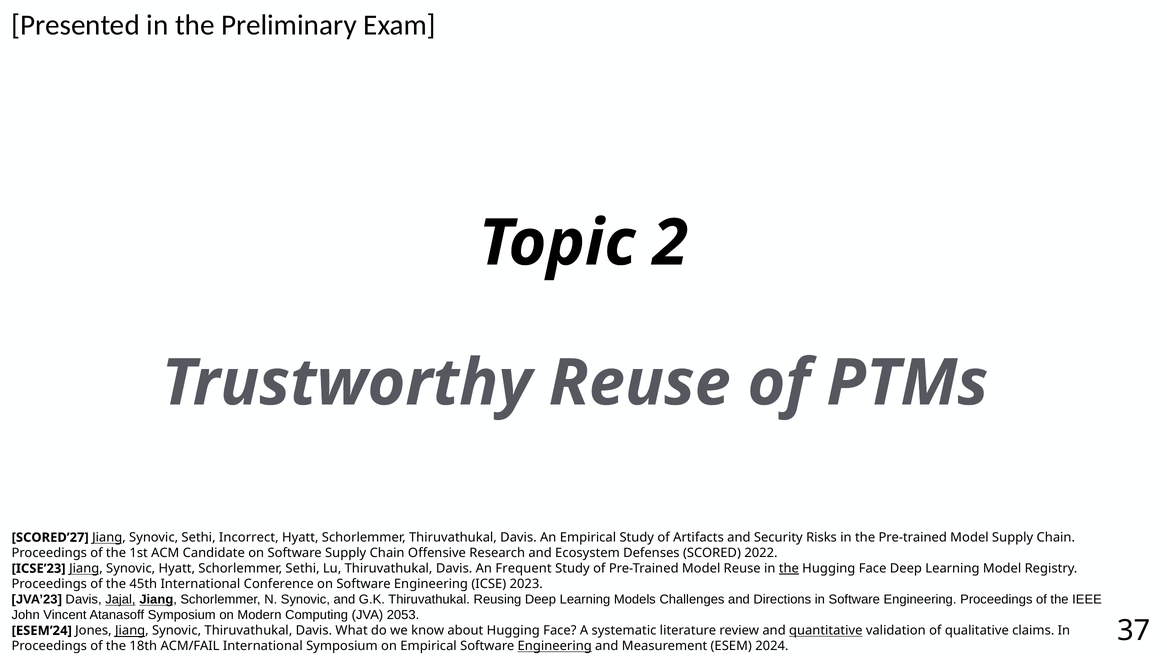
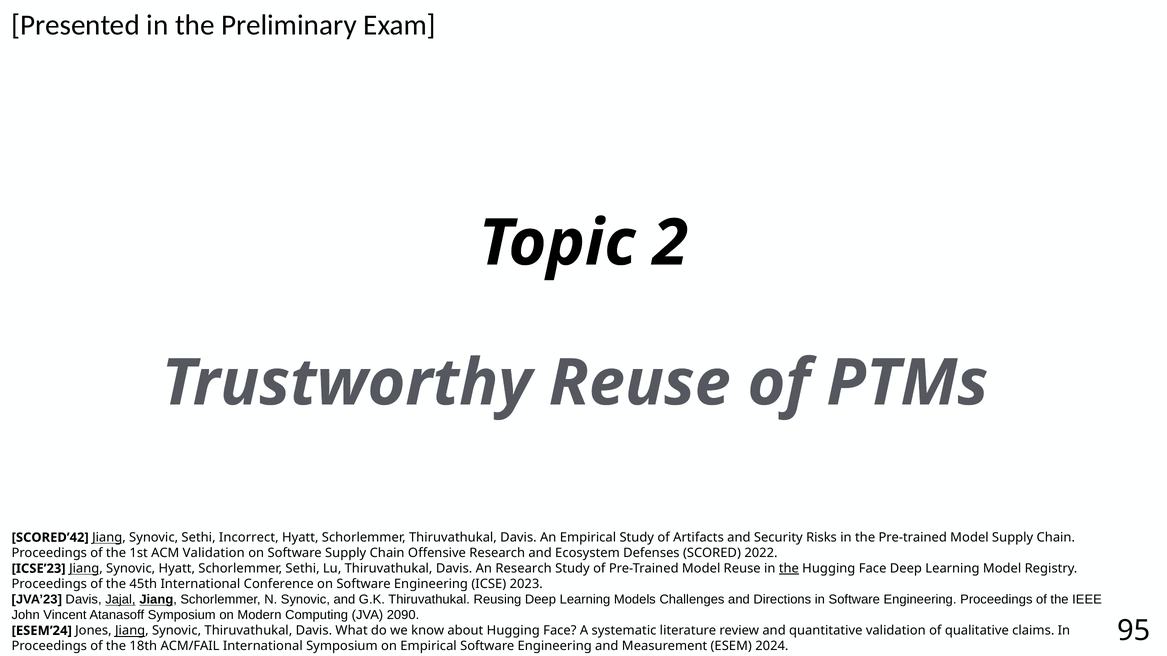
SCORED’27: SCORED’27 -> SCORED’42 (50, 538)
ACM Candidate: Candidate -> Validation (214, 553)
An Frequent: Frequent -> Research (524, 569)
2053: 2053 -> 2090 (403, 616)
quantitative underline: present -> none (826, 631)
Engineering underline: present -> none (555, 647)
37: 37 -> 95 (1134, 631)
